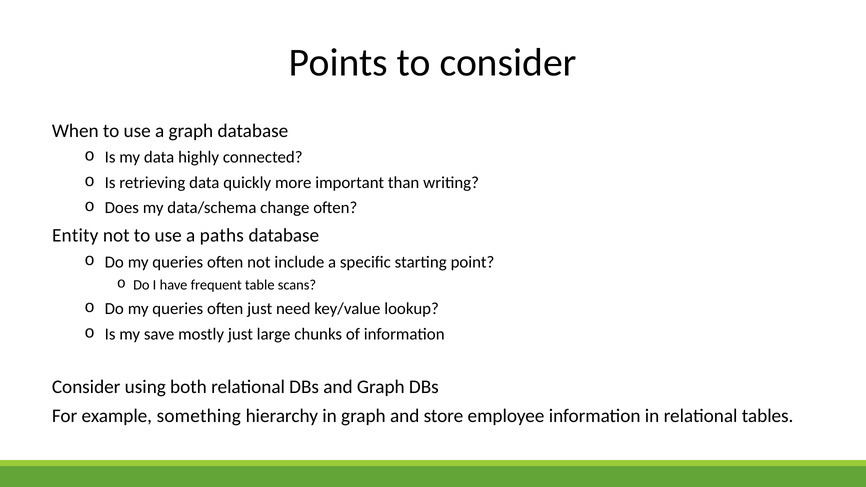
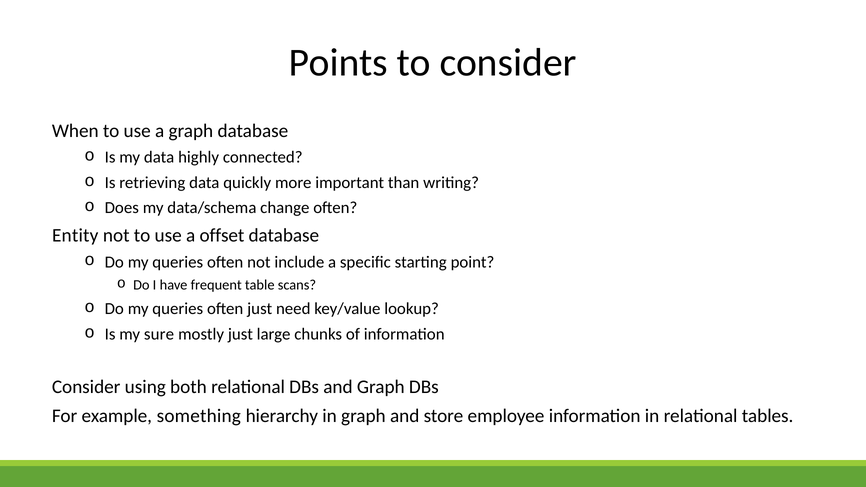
paths: paths -> offset (222, 236)
save: save -> sure (159, 334)
